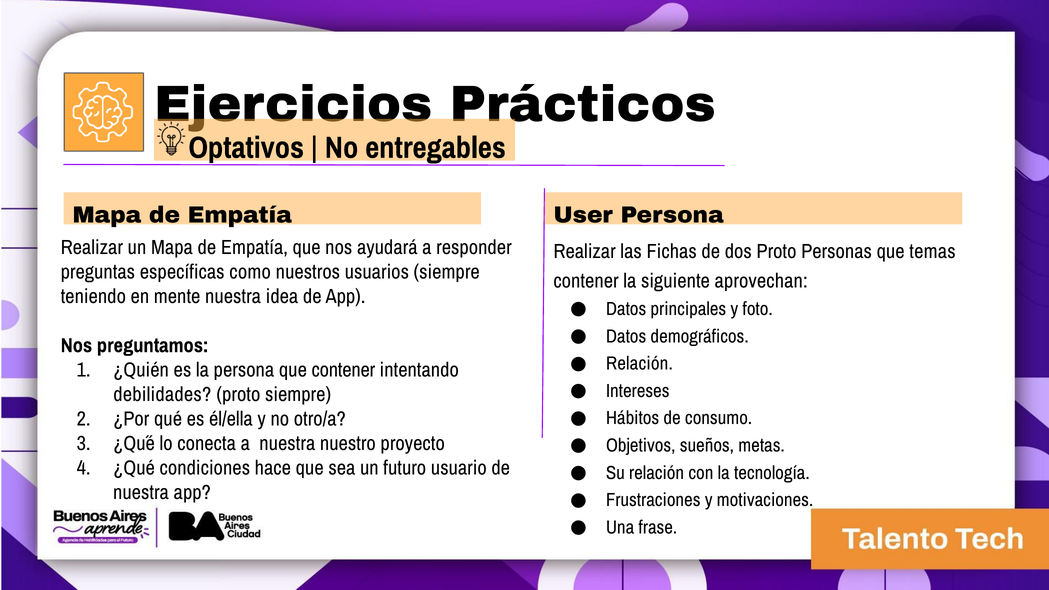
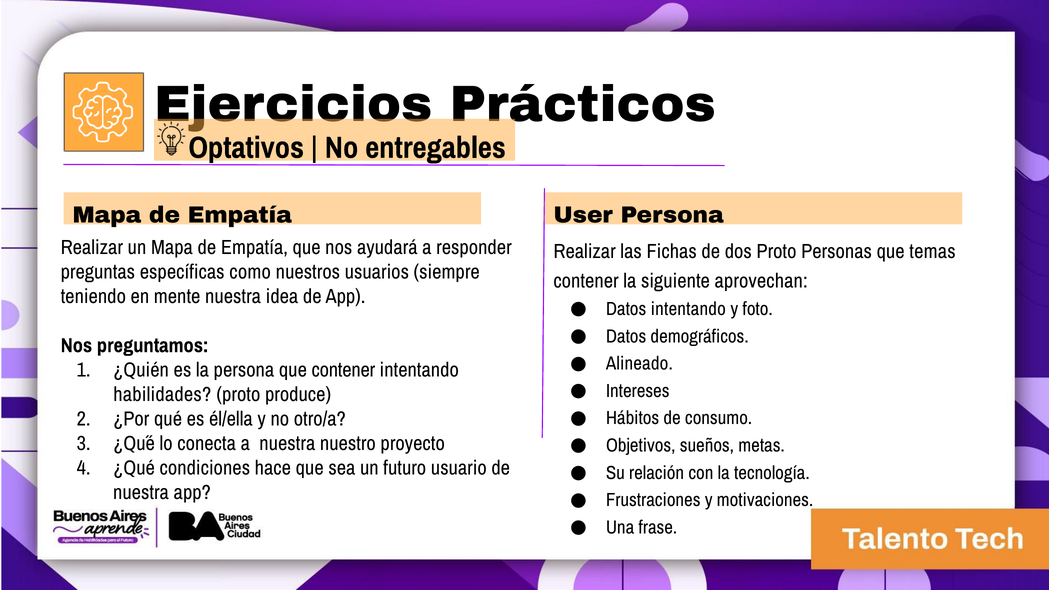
Datos principales: principales -> intentando (688, 309)
Relación: Relación -> Alineado (639, 364)
debilidades: debilidades -> habilidades (162, 394)
proto siempre: siempre -> produce (298, 394)
